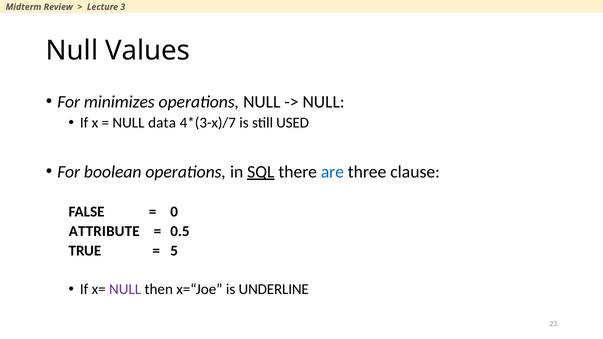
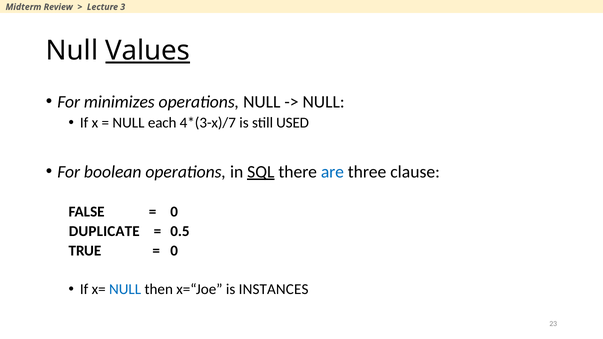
Values underline: none -> present (148, 51)
data: data -> each (162, 123)
ATTRIBUTE: ATTRIBUTE -> DUPLICATE (104, 231)
5: 5 -> 0 (174, 251)
NULL colour: purple -> blue (125, 290)
UNDERLINE: UNDERLINE -> INSTANCES (274, 290)
